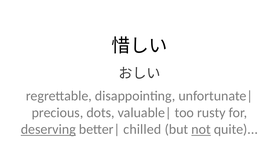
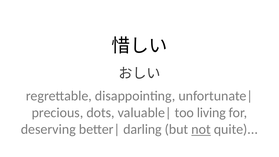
rusty: rusty -> living (211, 113)
deserving underline: present -> none (48, 129)
chilled: chilled -> darling (142, 129)
